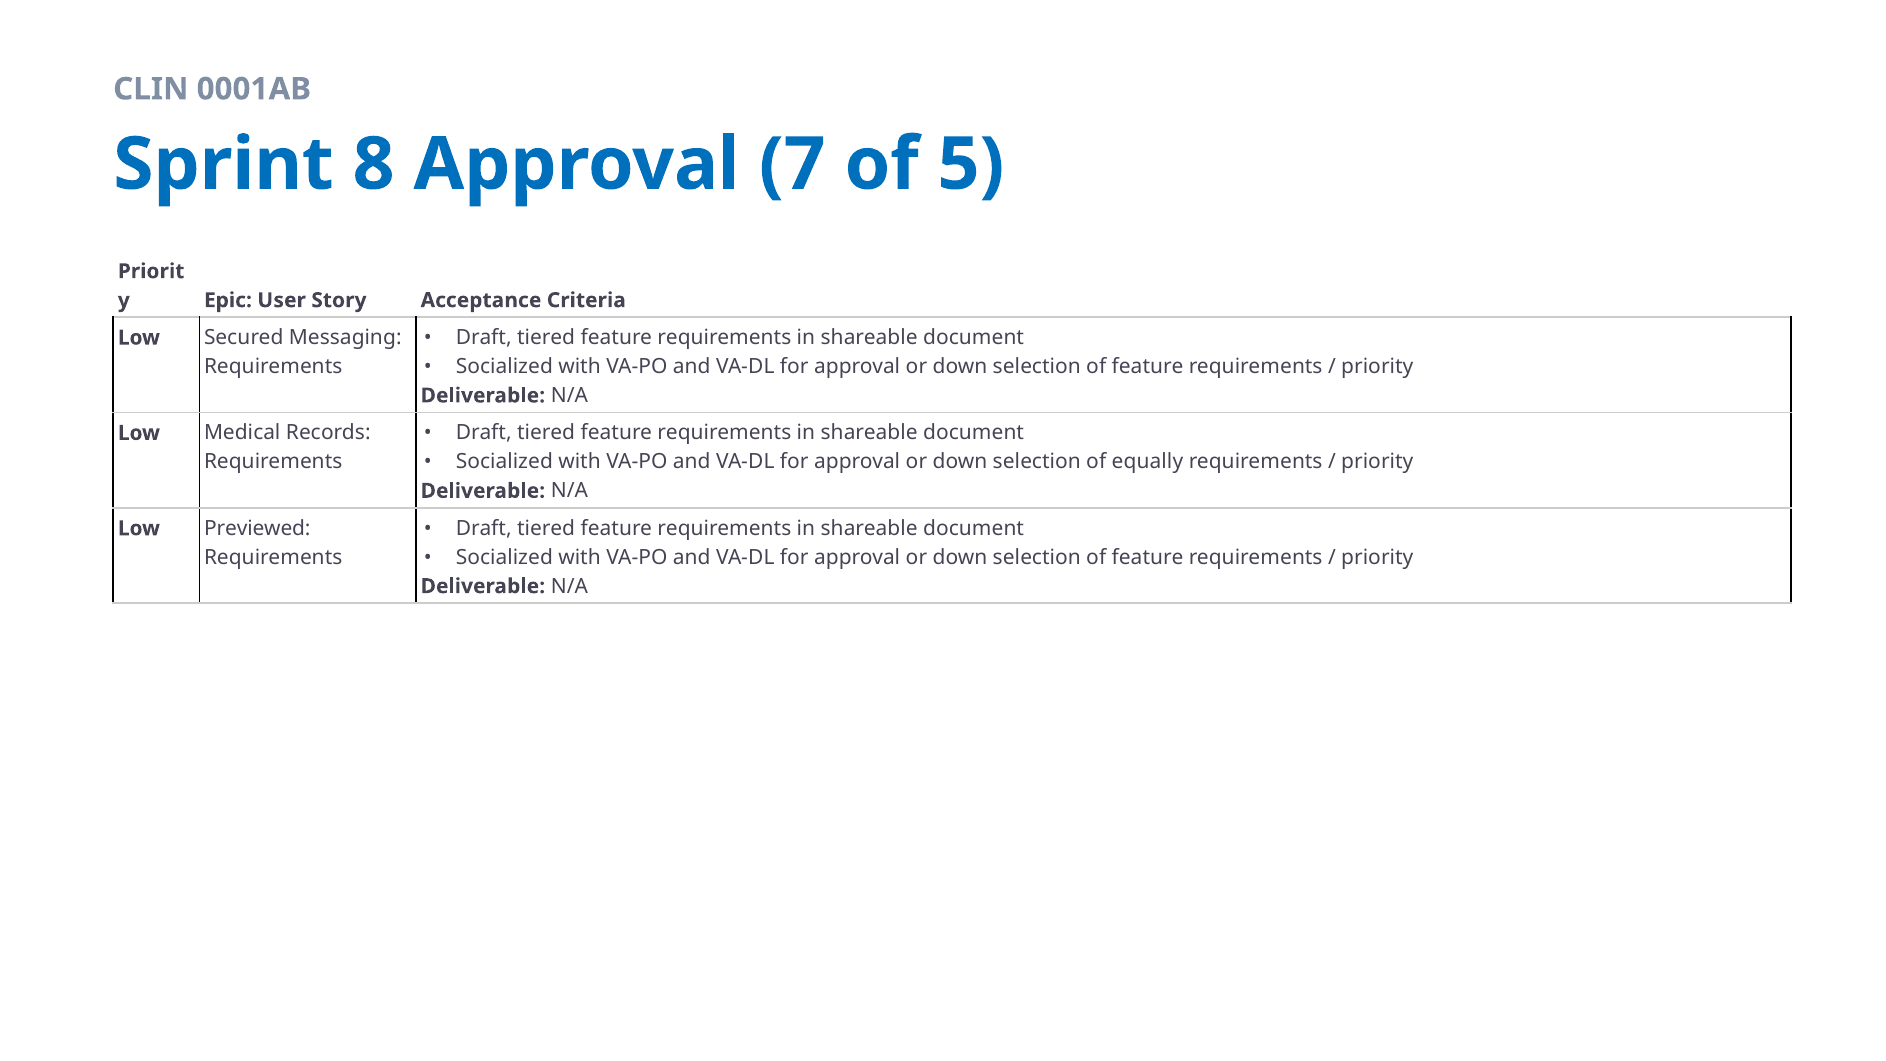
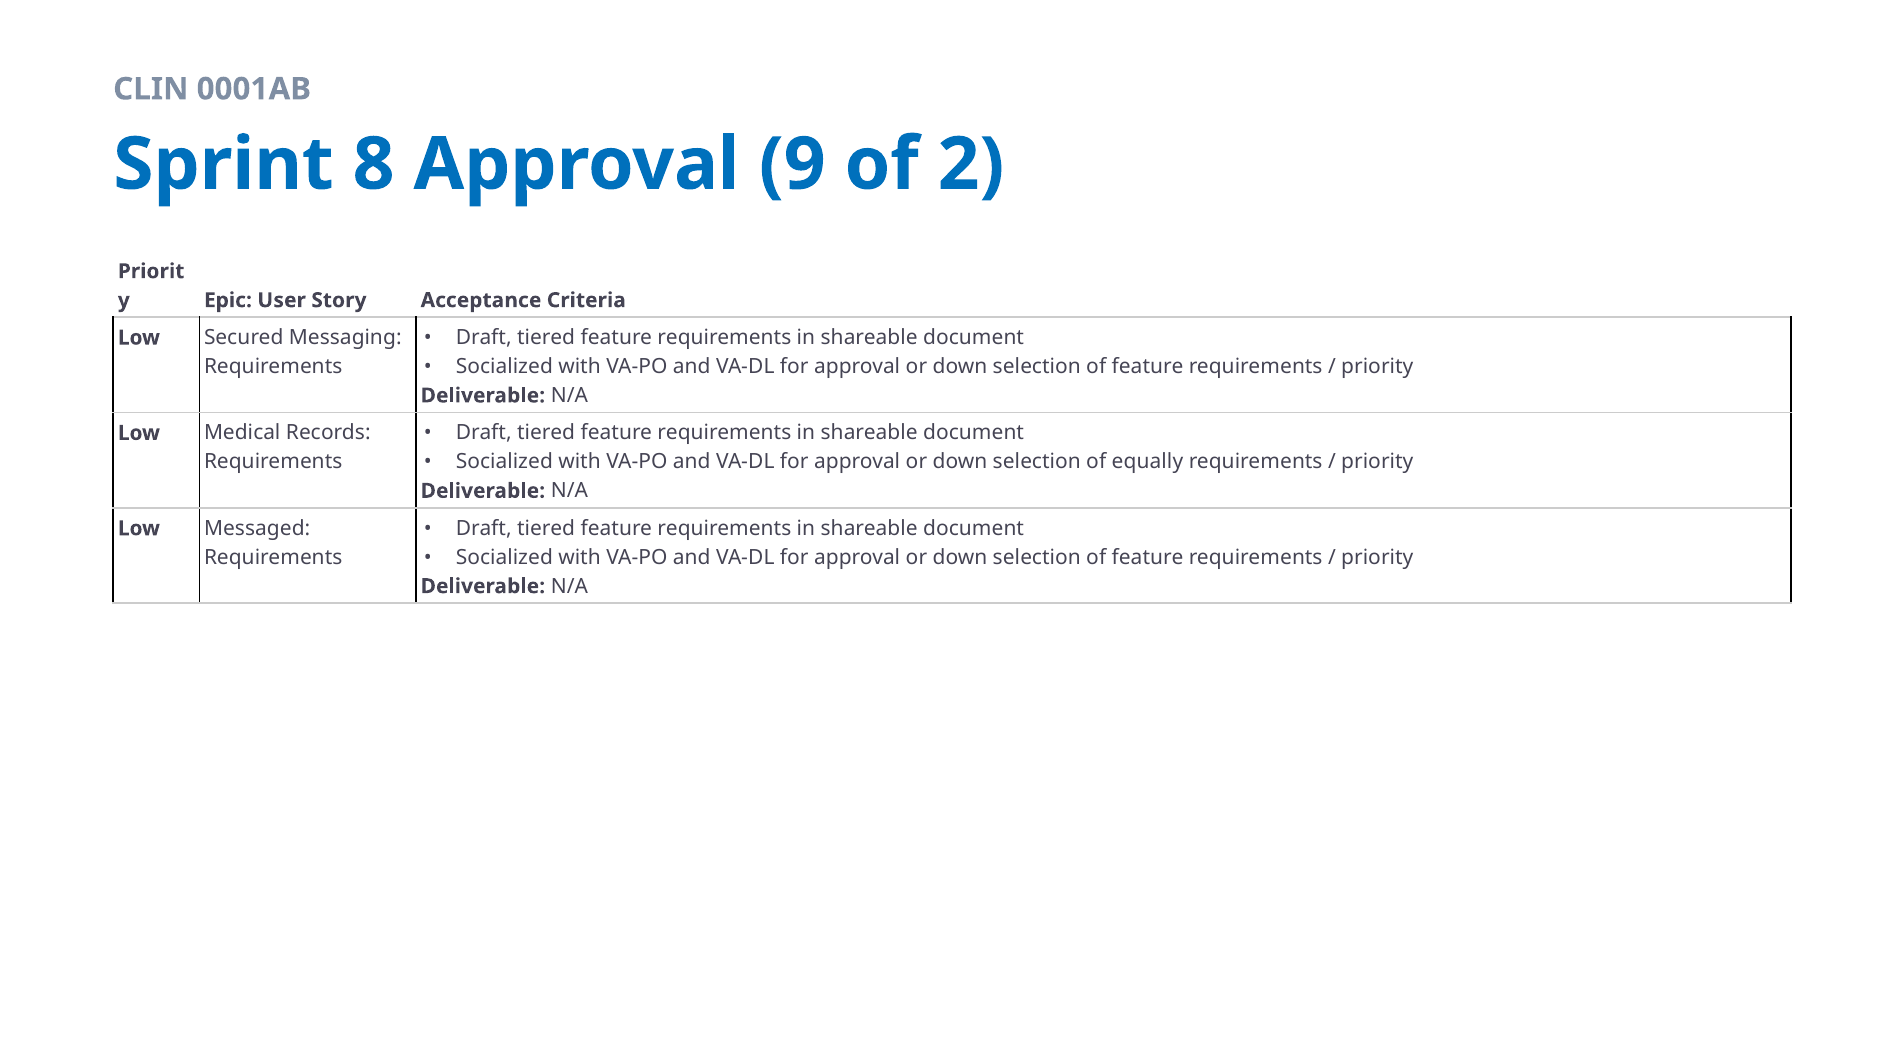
7: 7 -> 9 (792, 165)
5: 5 -> 2 (971, 165)
Previewed: Previewed -> Messaged (257, 528)
